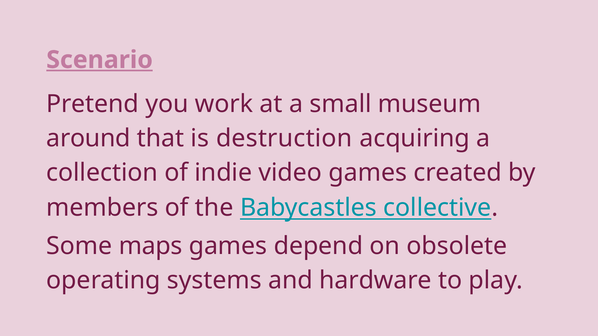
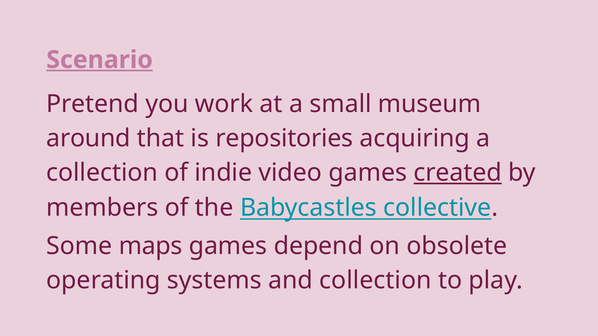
destruction: destruction -> repositories (284, 139)
created underline: none -> present (458, 173)
and hardware: hardware -> collection (375, 281)
